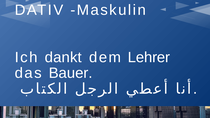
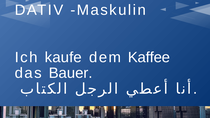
dankt: dankt -> kaufe (63, 57)
Lehrer: Lehrer -> Kaffee (149, 57)
